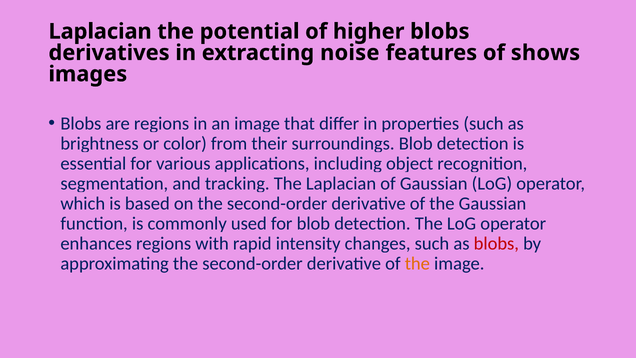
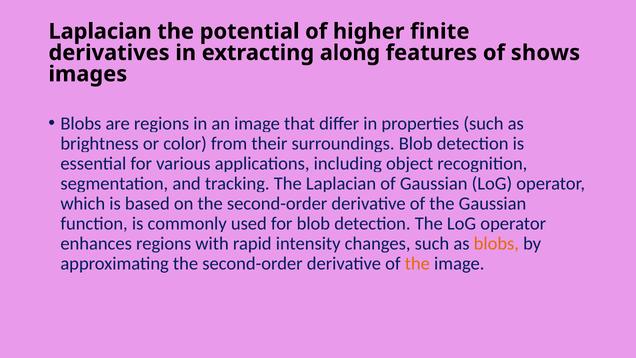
higher blobs: blobs -> finite (440, 31)
noise: noise -> along (350, 53)
blobs colour: red -> orange (496, 244)
